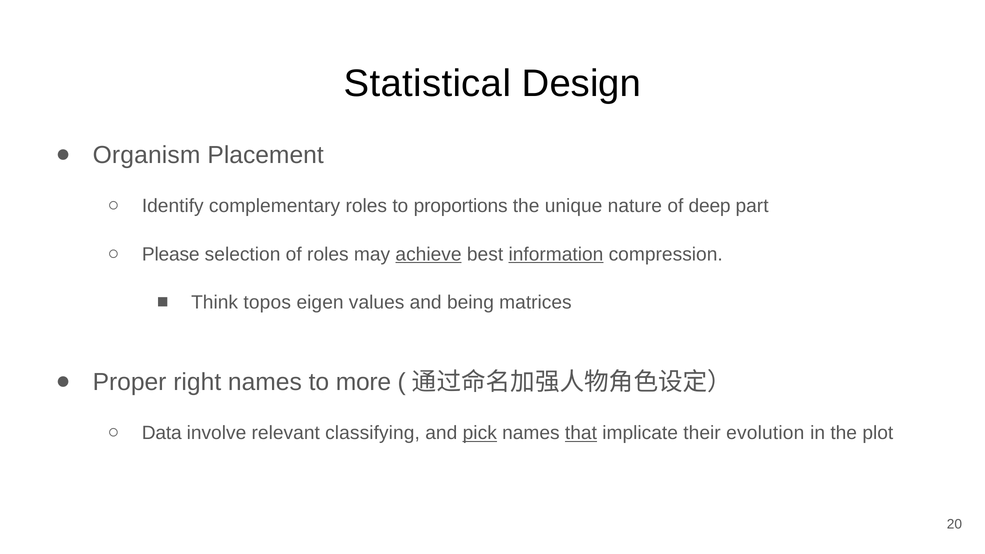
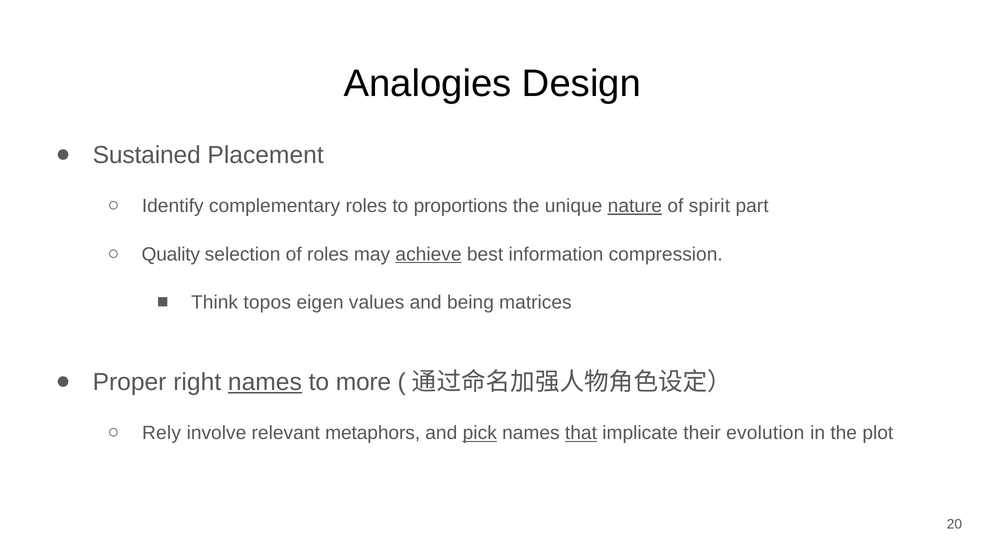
Statistical: Statistical -> Analogies (428, 83)
Organism: Organism -> Sustained (147, 155)
nature underline: none -> present (635, 206)
deep: deep -> spirit (709, 206)
Please: Please -> Quality (171, 254)
information underline: present -> none (556, 254)
names underline: none -> present (265, 382)
Data: Data -> Rely (162, 433)
classifying: classifying -> metaphors (373, 433)
